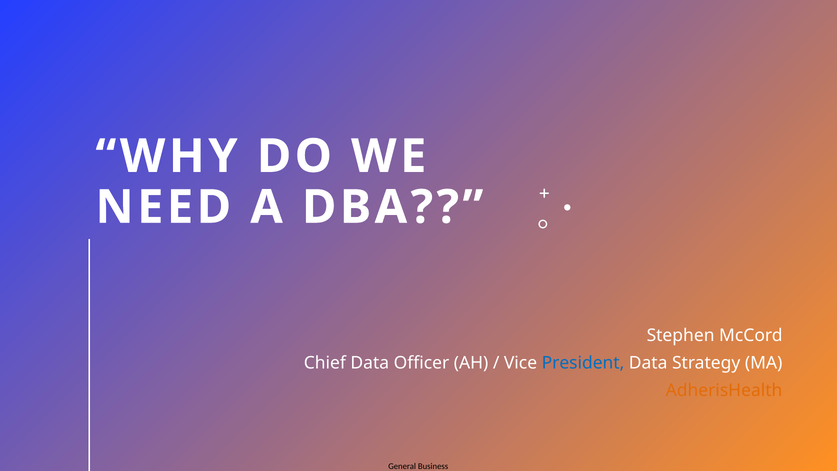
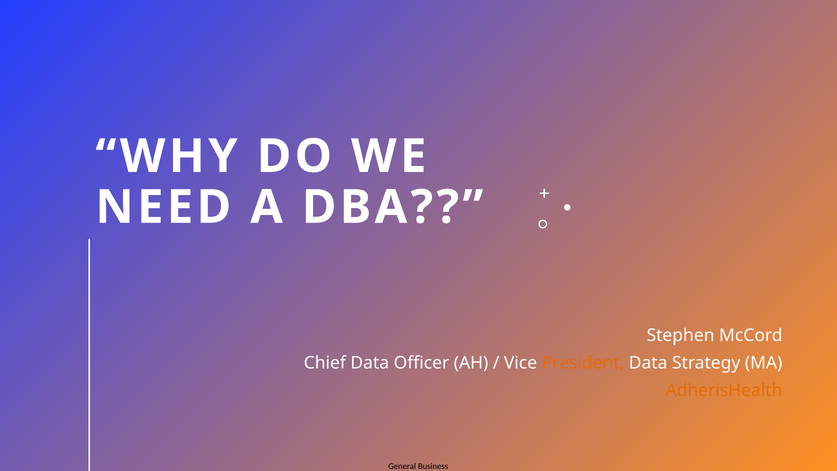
President colour: blue -> orange (583, 363)
